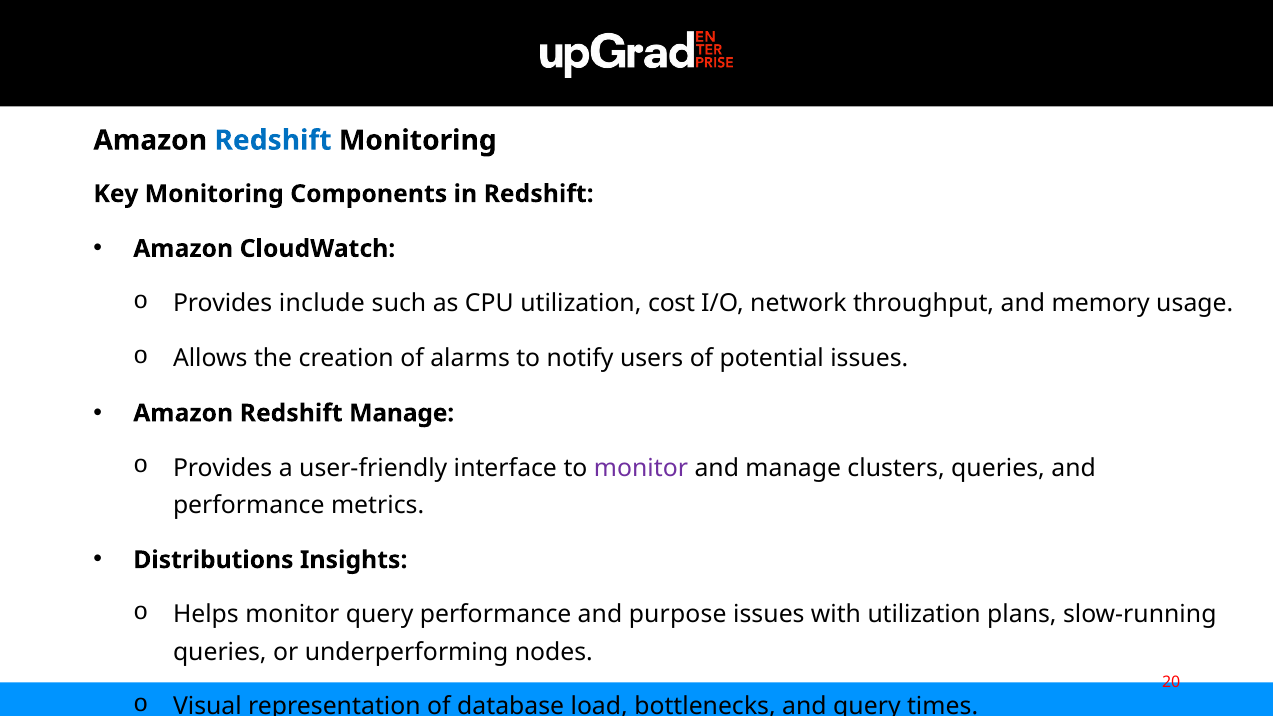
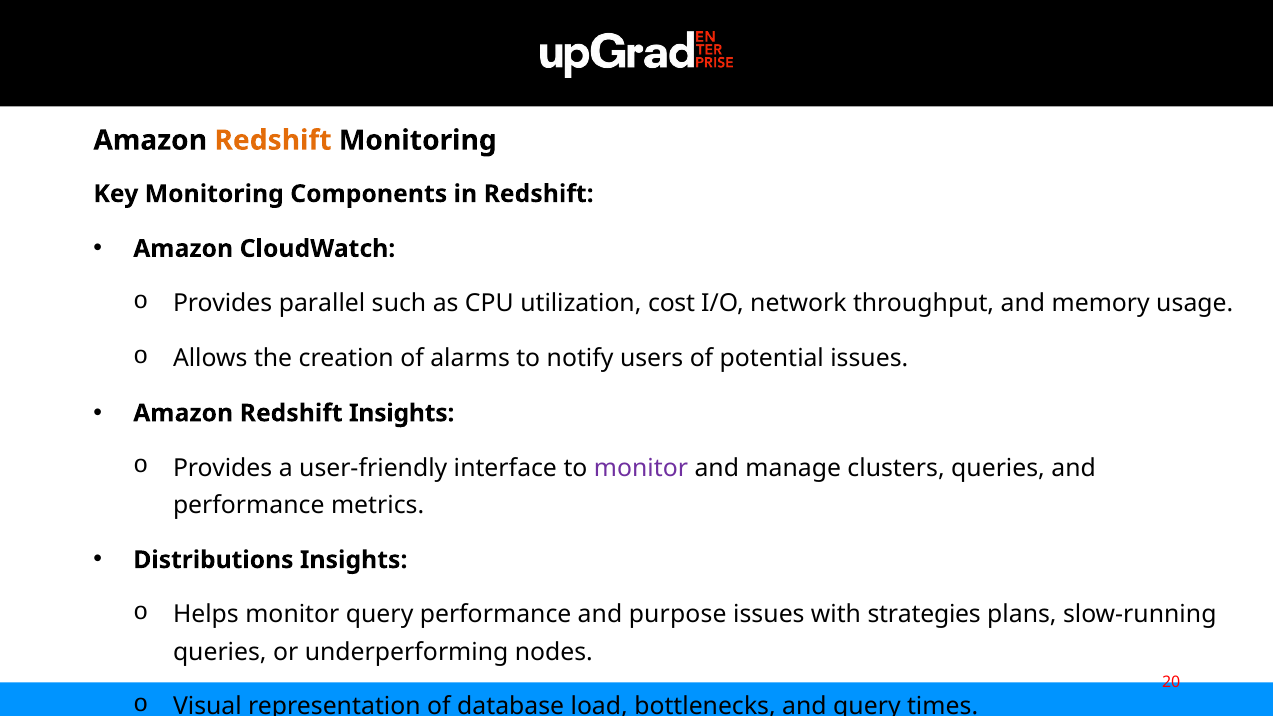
Redshift colour: blue -> orange (273, 140)
include: include -> parallel (322, 304)
Redshift Manage: Manage -> Insights (402, 413)
with utilization: utilization -> strategies (924, 615)
